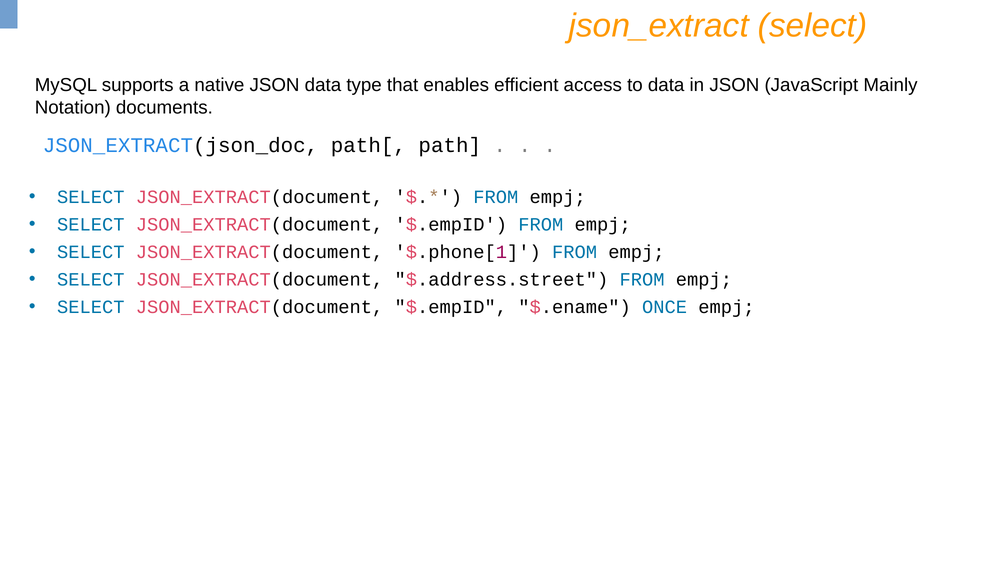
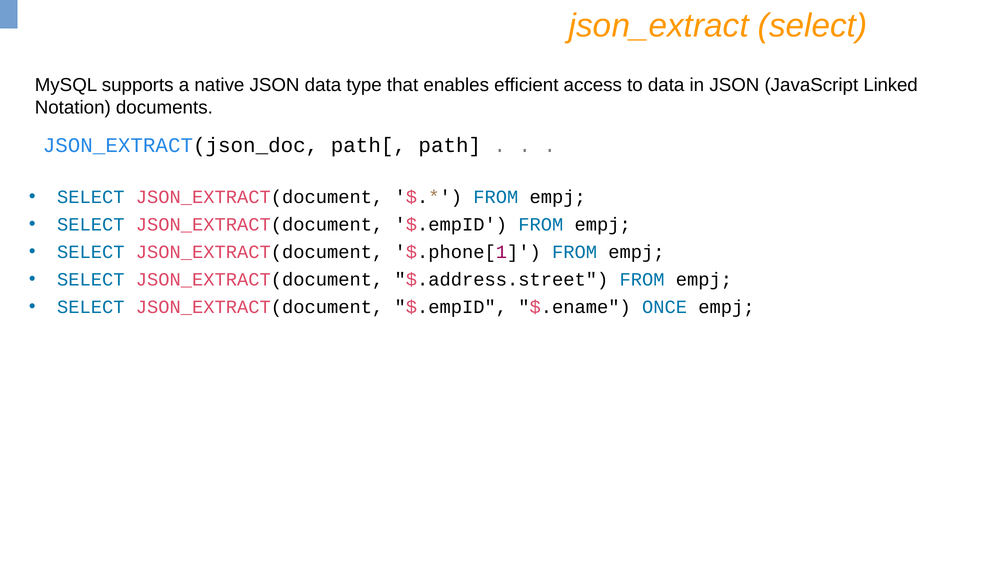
Mainly: Mainly -> Linked (891, 85)
